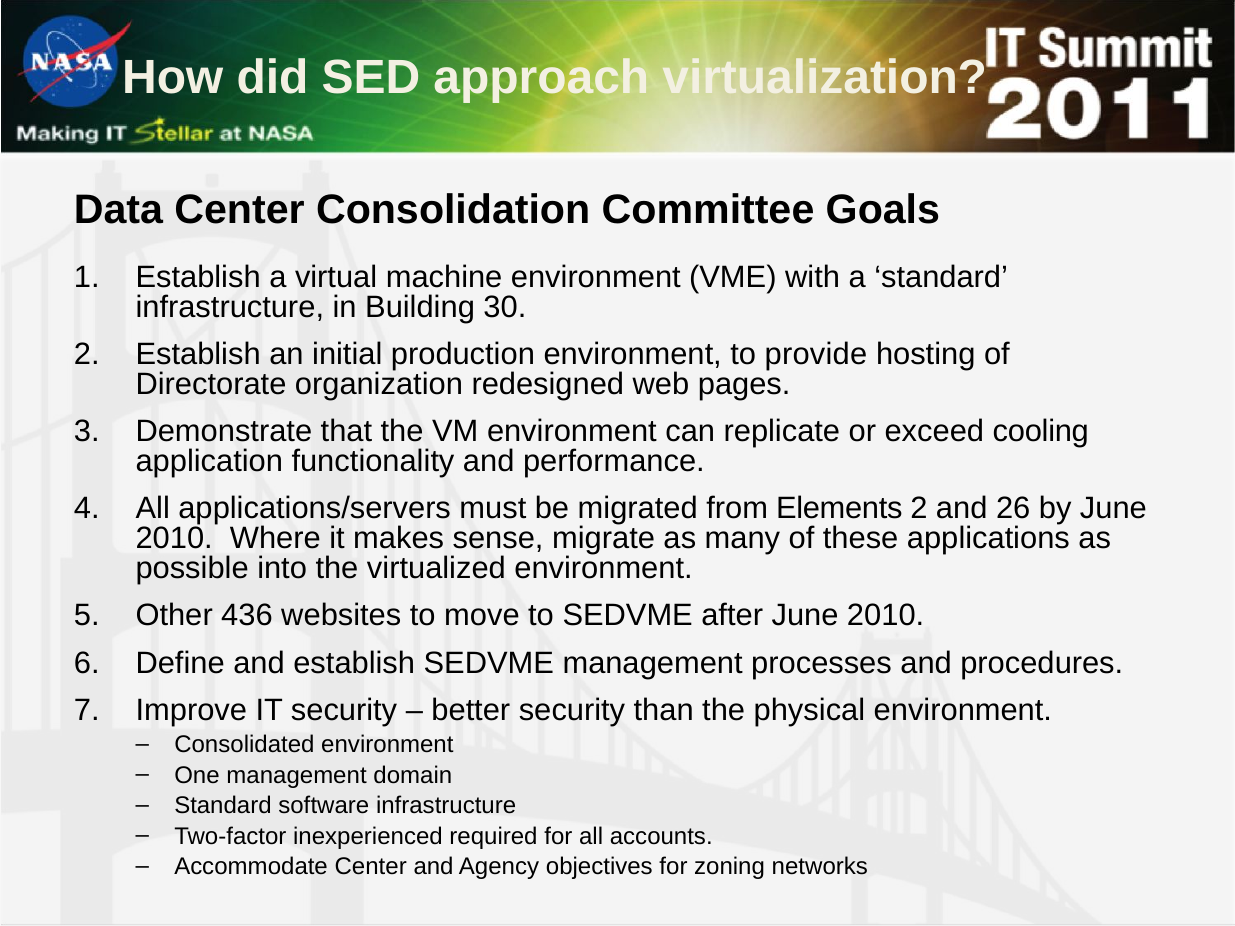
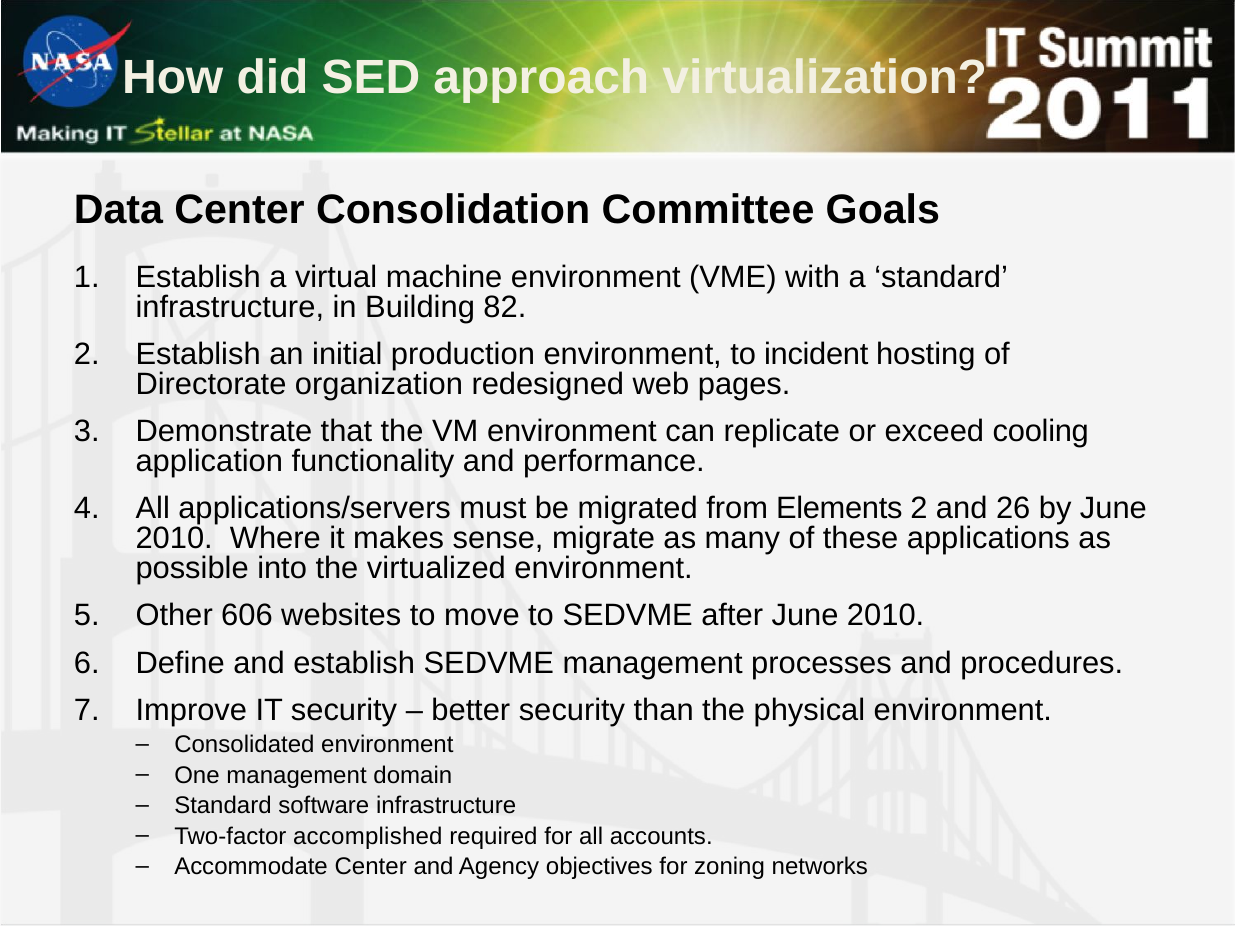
30: 30 -> 82 (505, 307)
provide: provide -> incident (816, 355)
436: 436 -> 606 (247, 616)
inexperienced: inexperienced -> accomplished (368, 837)
